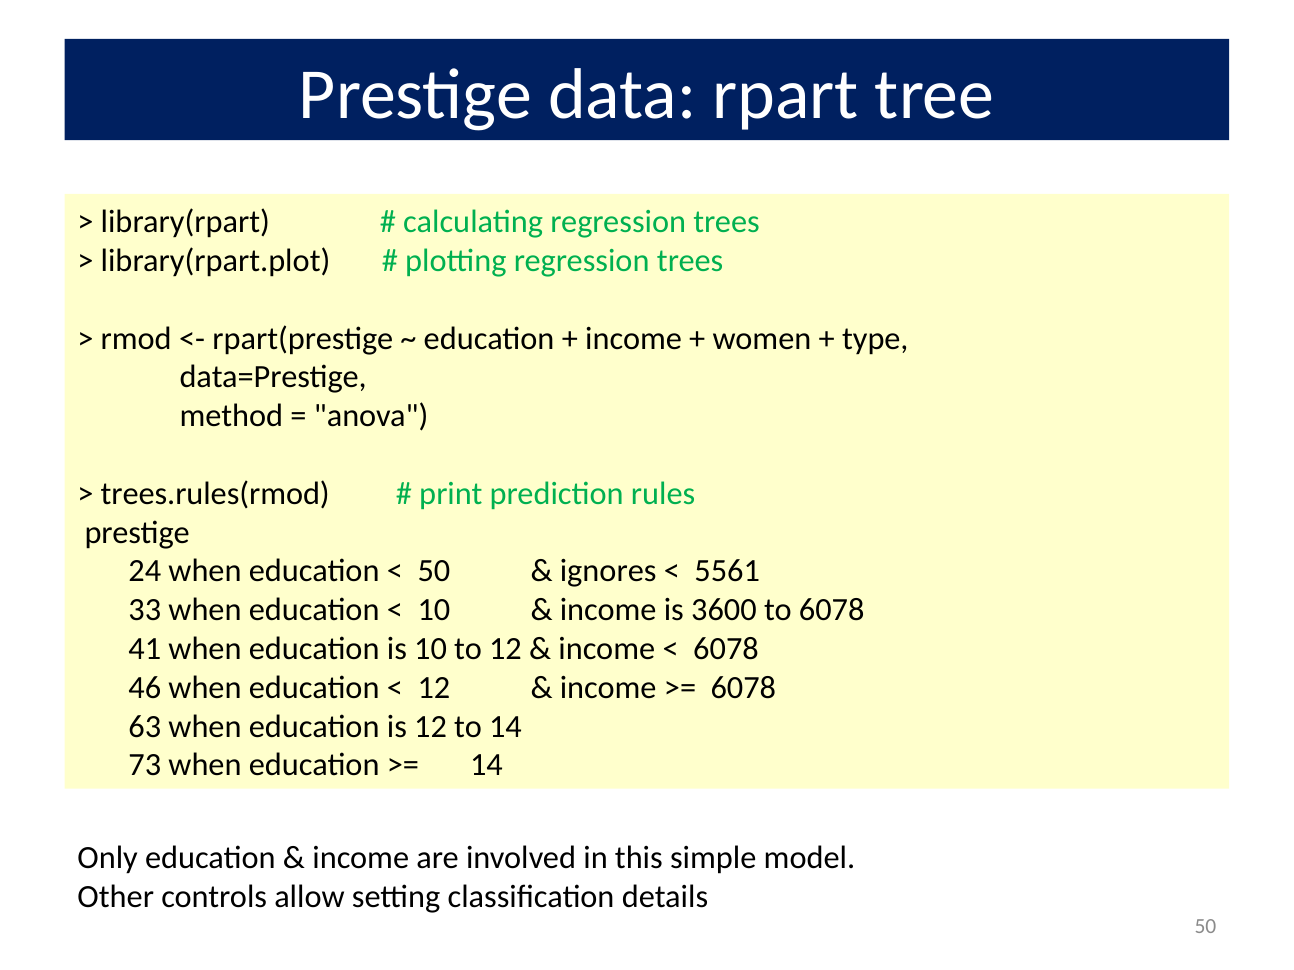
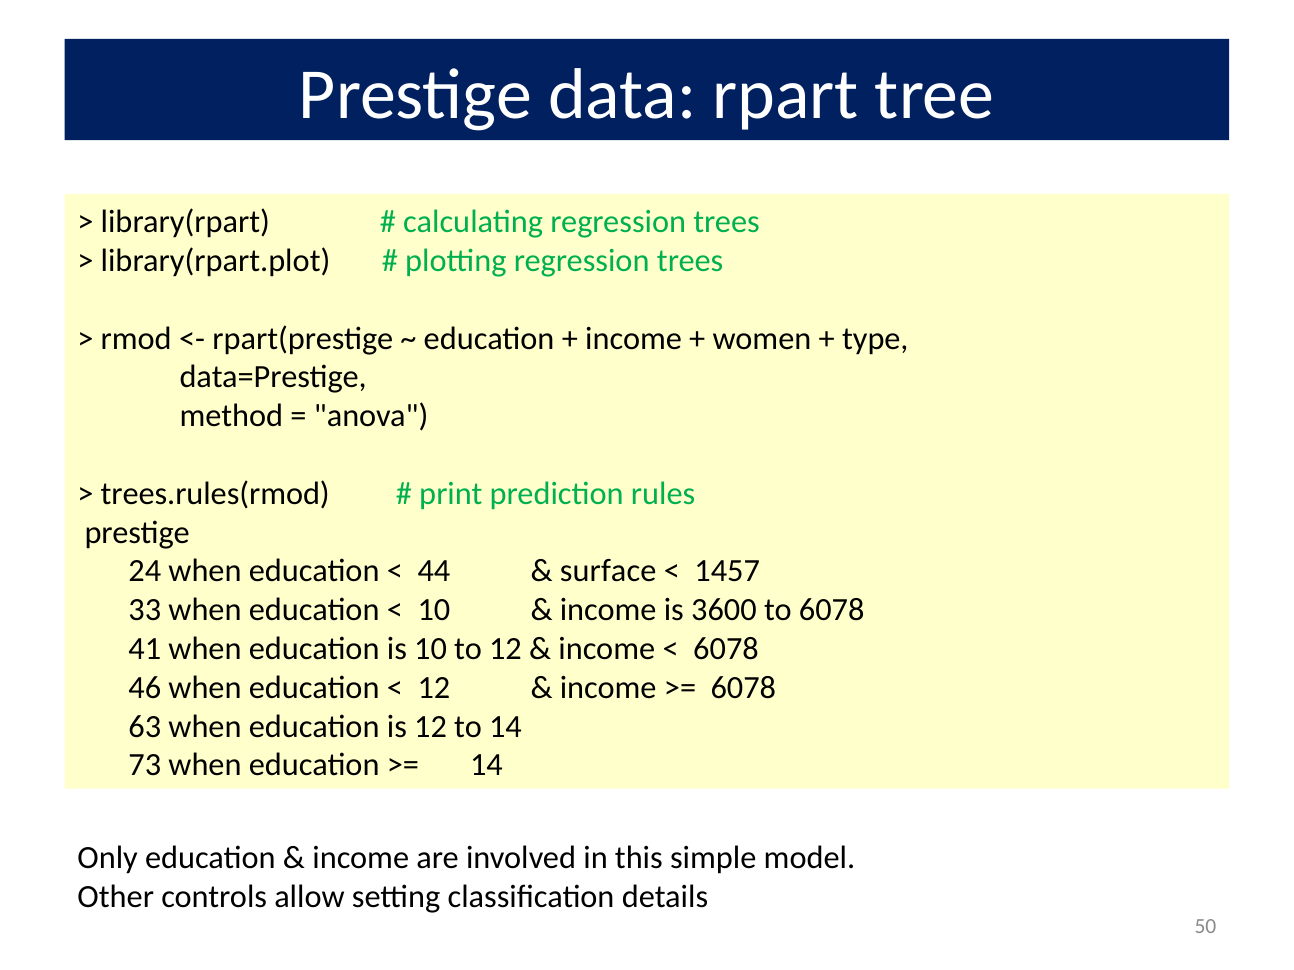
50: 50 -> 44 (434, 571)
ignores: ignores -> surface (608, 571)
5561: 5561 -> 1457 (727, 571)
